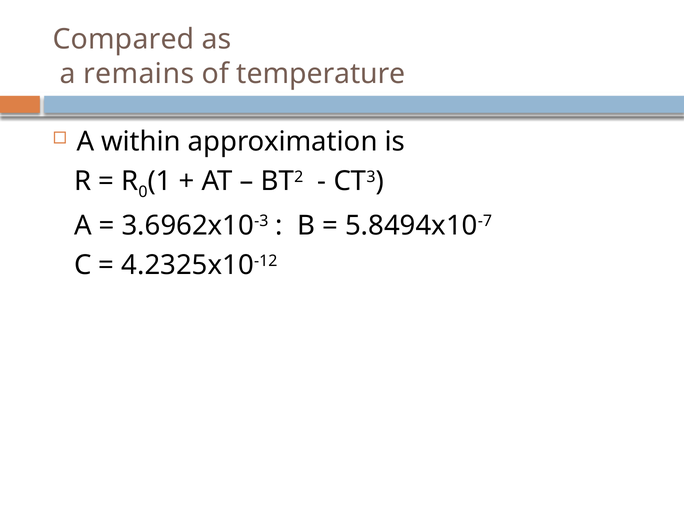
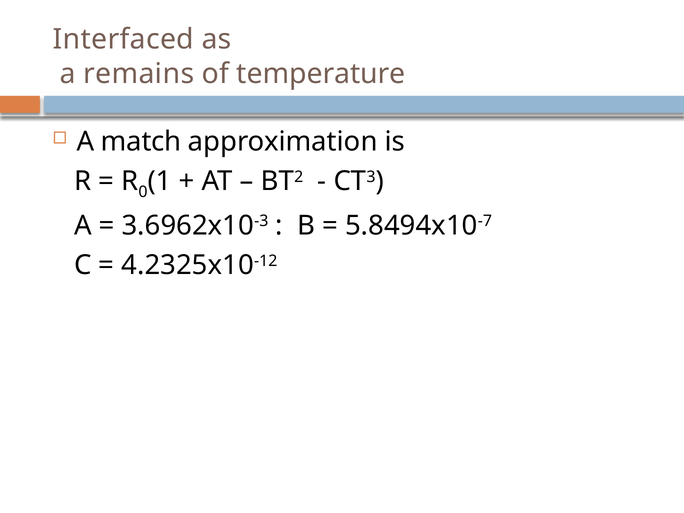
Compared: Compared -> Interfaced (123, 40)
within: within -> match (141, 142)
